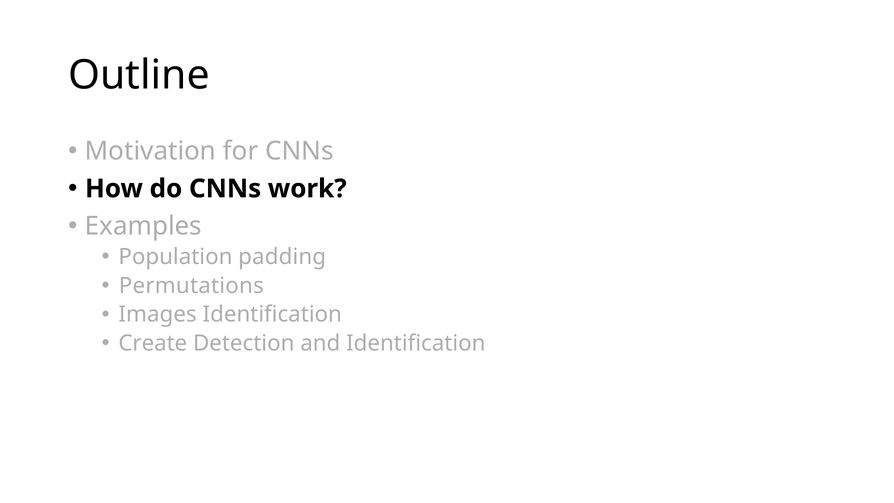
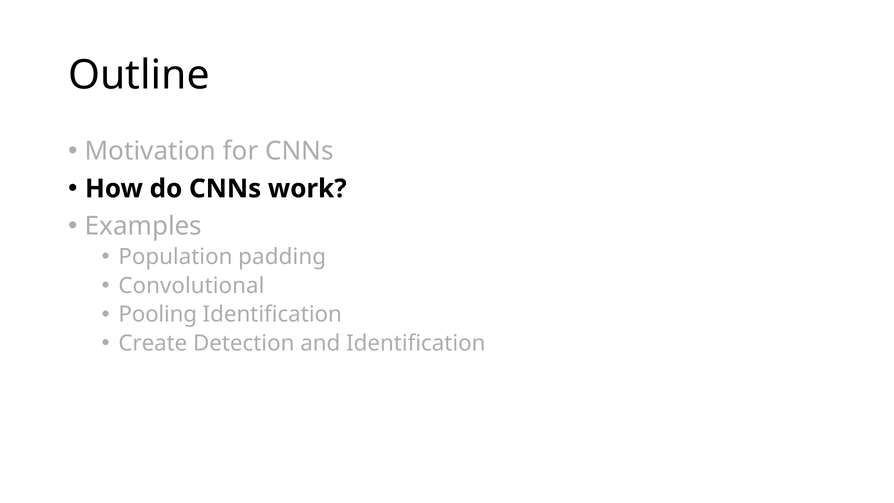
Permutations: Permutations -> Convolutional (191, 286)
Images: Images -> Pooling (158, 314)
